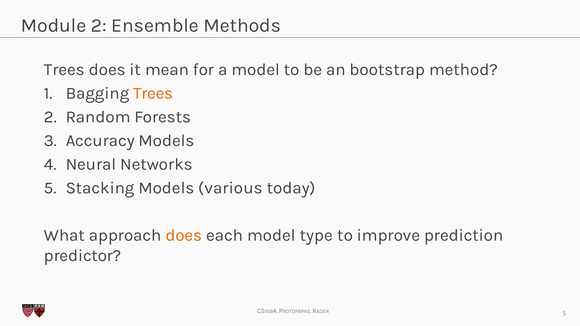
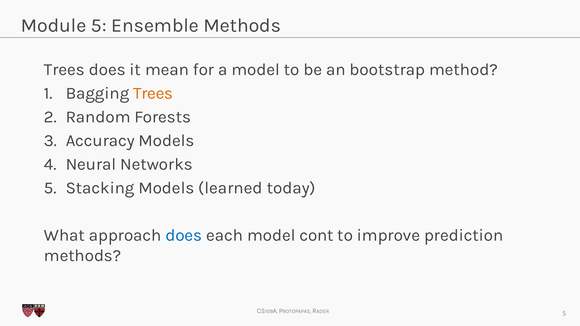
Module 2: 2 -> 5 (99, 25)
various: various -> learned (230, 188)
does colour: orange -> blue (184, 235)
type: type -> cont (316, 235)
predictor: predictor -> methods (83, 256)
